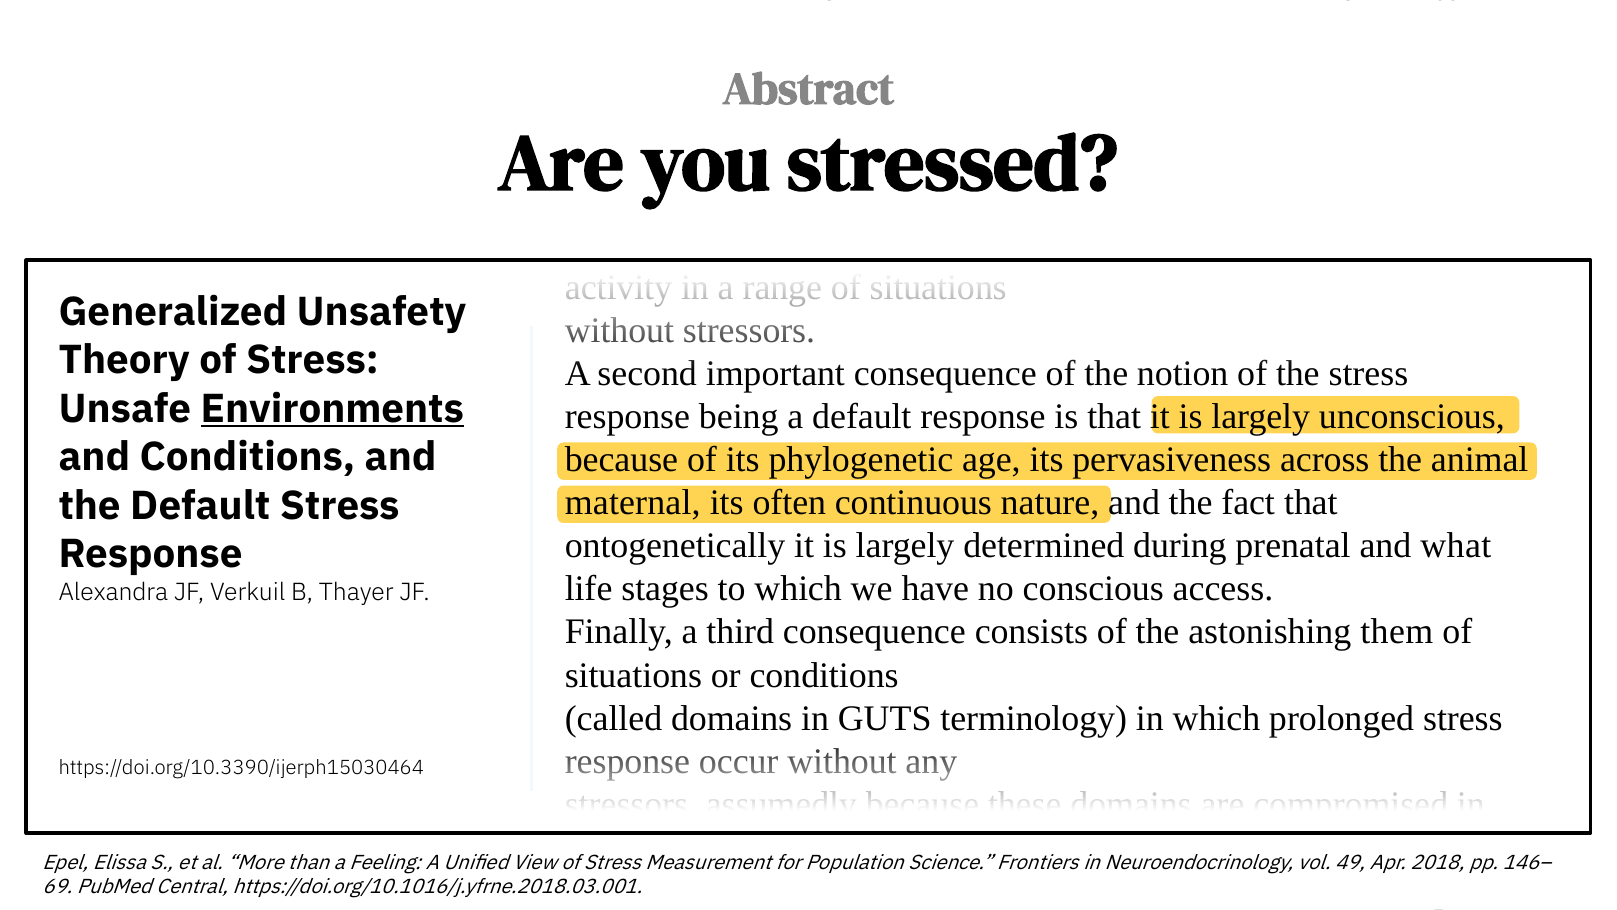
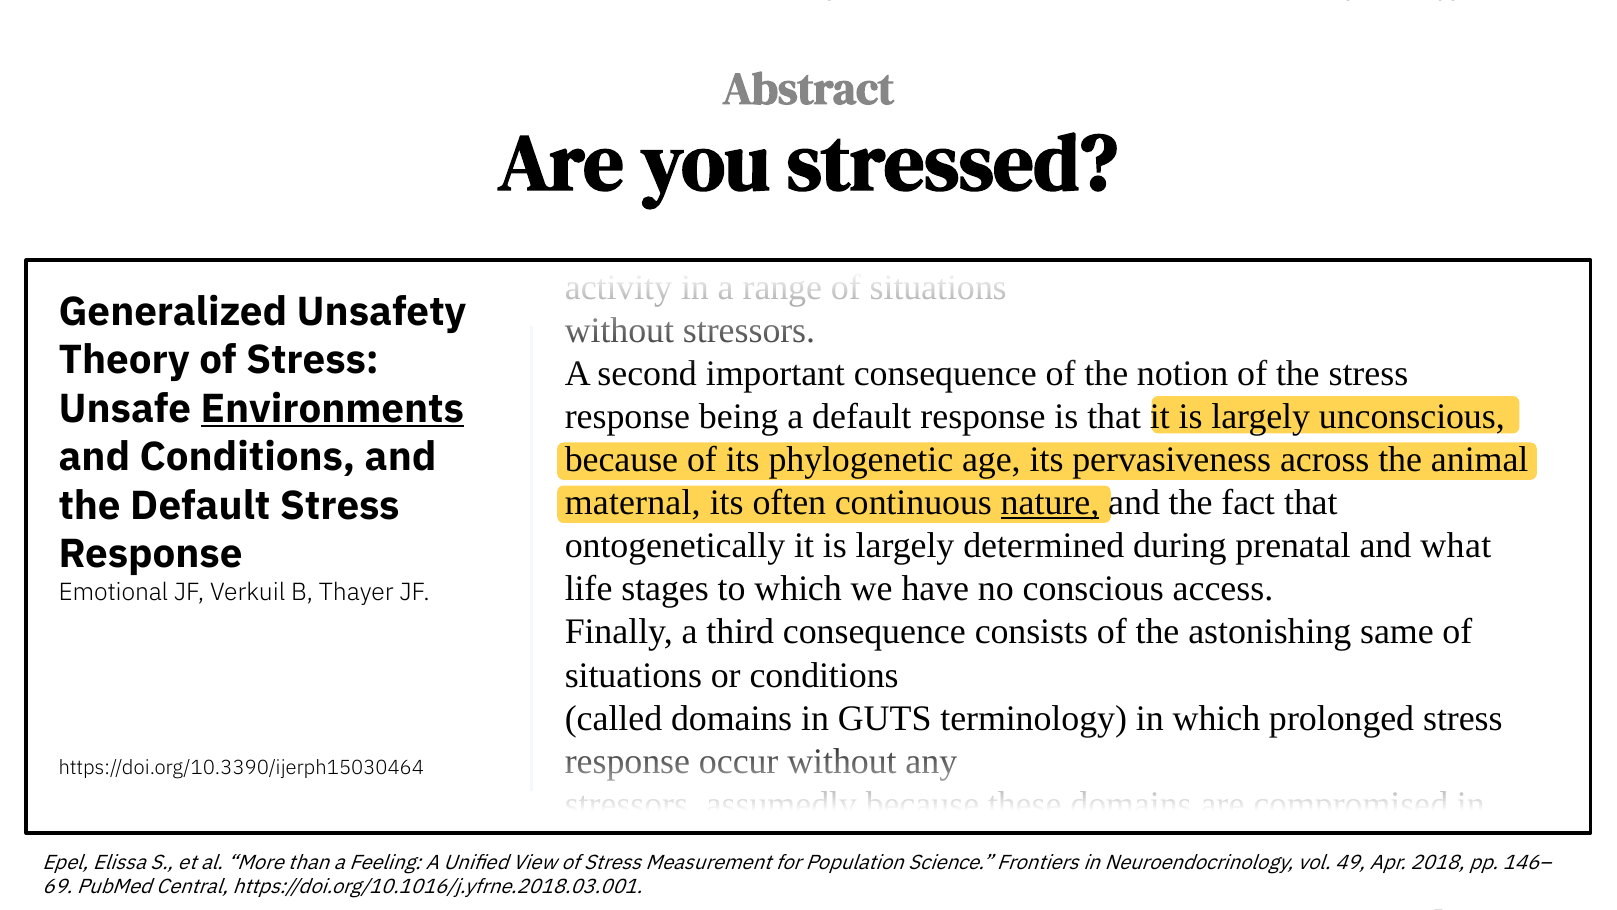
nature underline: none -> present (1050, 503)
Alexandra: Alexandra -> Emotional (113, 592)
astonishing them: them -> same (1397, 632)
